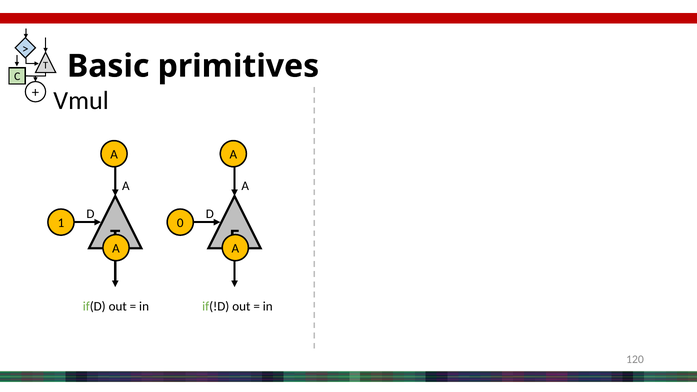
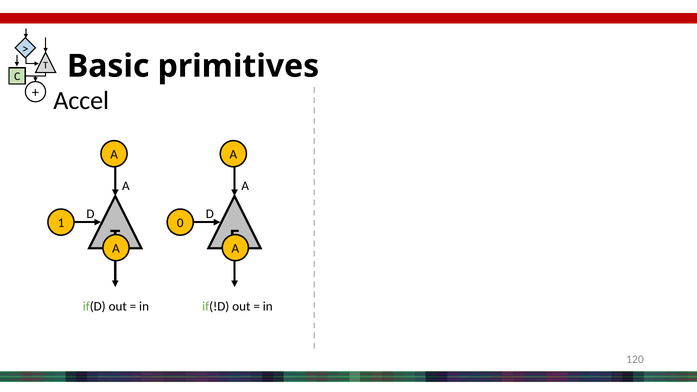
Vmul: Vmul -> Accel (81, 101)
